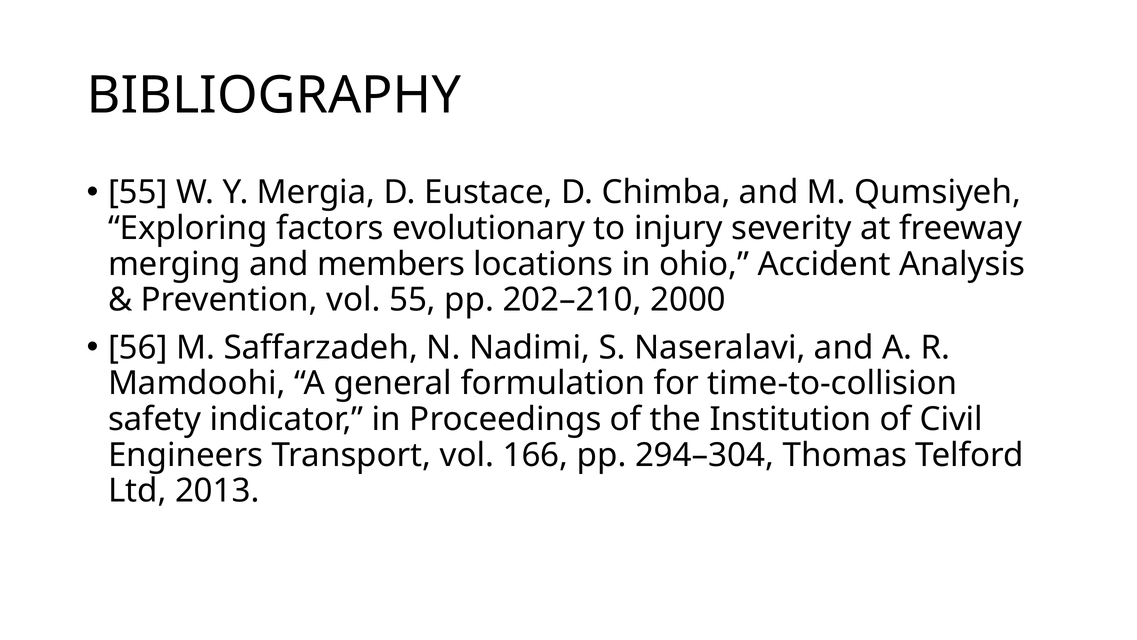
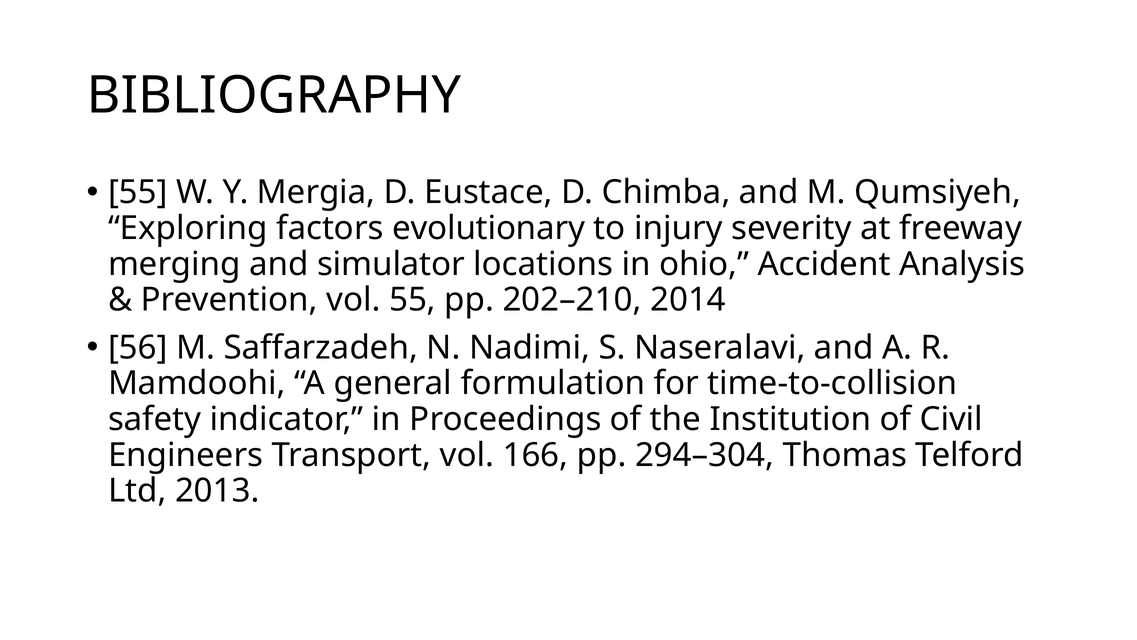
members: members -> simulator (391, 264)
2000: 2000 -> 2014 (688, 300)
